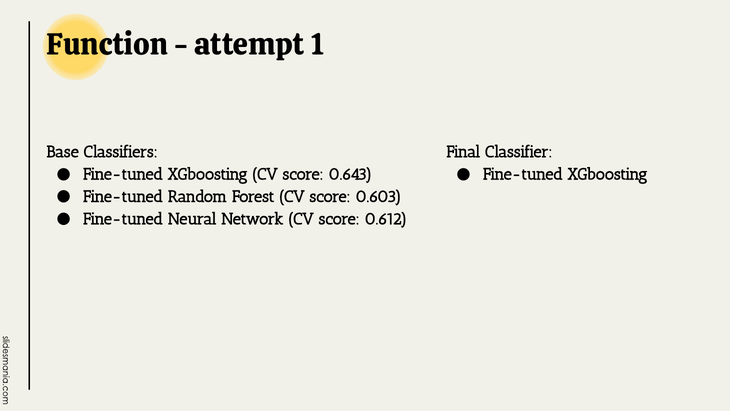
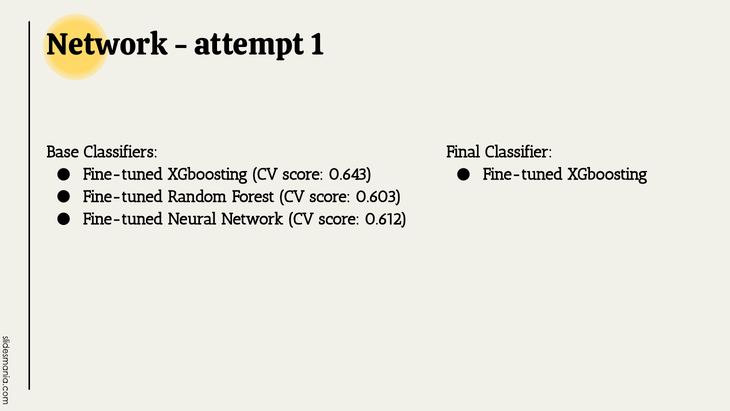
Function: Function -> Network (107, 44)
